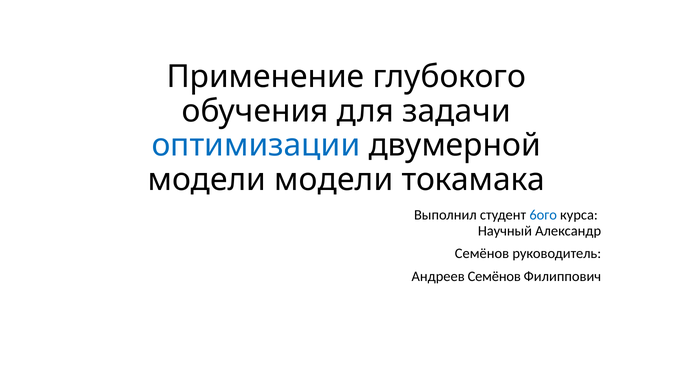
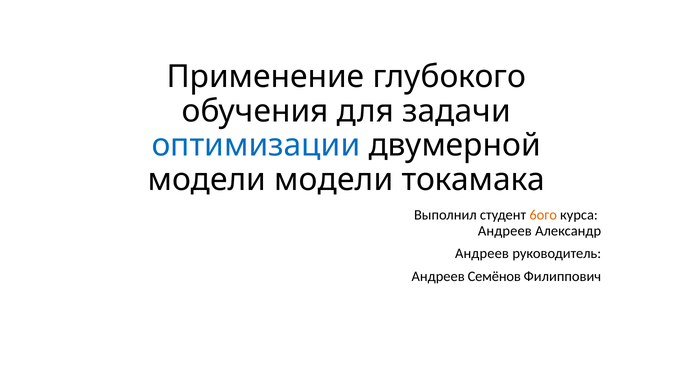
6ого colour: blue -> orange (543, 215)
Научный: Научный -> Андреев (505, 231)
Семёнов: Семёнов -> Андреев (482, 254)
